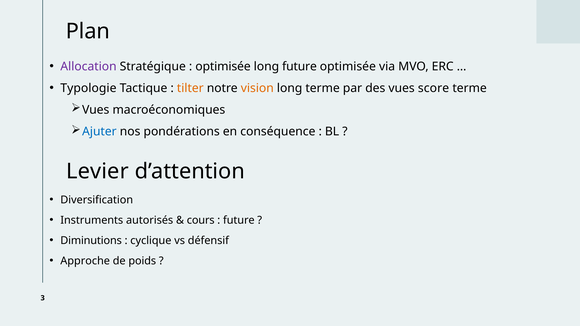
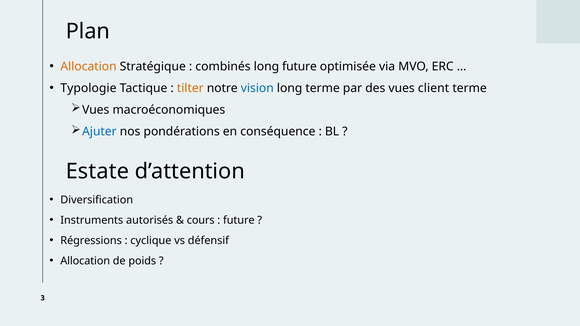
Allocation colour: purple -> orange (88, 66)
optimisée: optimisée -> combinés (223, 66)
vision colour: orange -> blue (257, 88)
score: score -> client (434, 88)
Levier: Levier -> Estate (97, 171)
Diminutions: Diminutions -> Régressions (91, 241)
Approche: Approche -> Allocation (85, 261)
